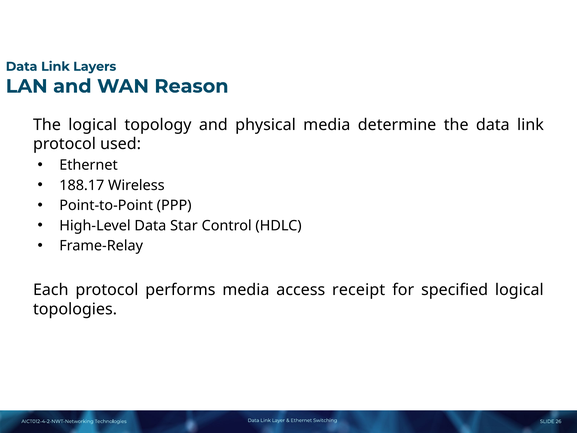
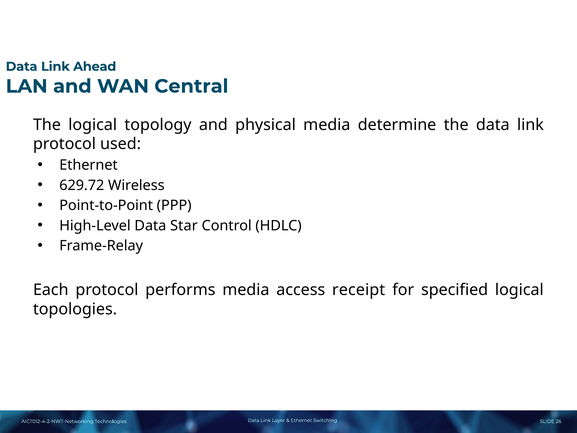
Layers: Layers -> Ahead (95, 67)
Reason: Reason -> Central (191, 86)
188.17: 188.17 -> 629.72 (82, 185)
